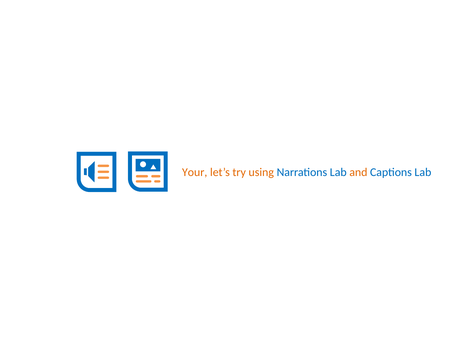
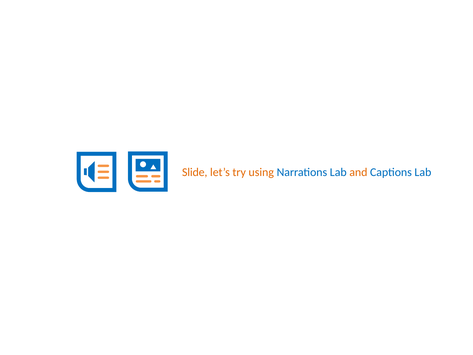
Your: Your -> Slide (195, 172)
